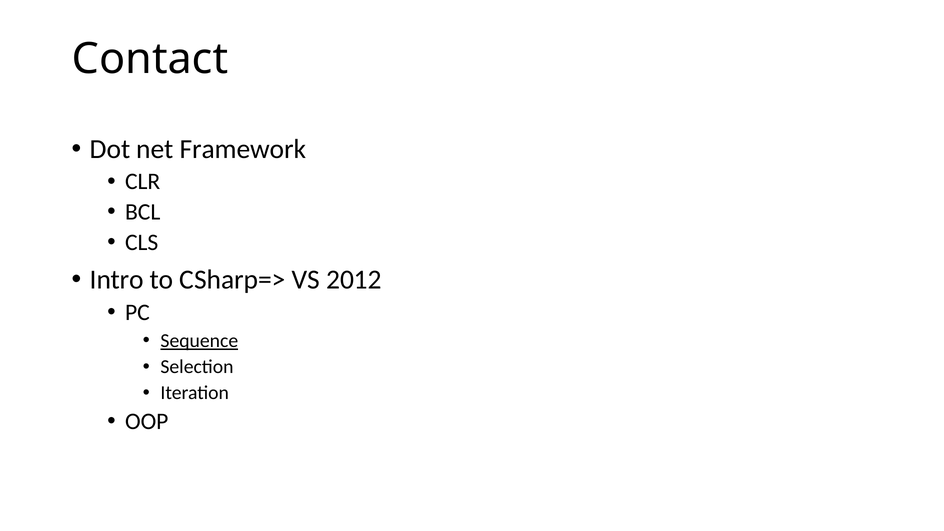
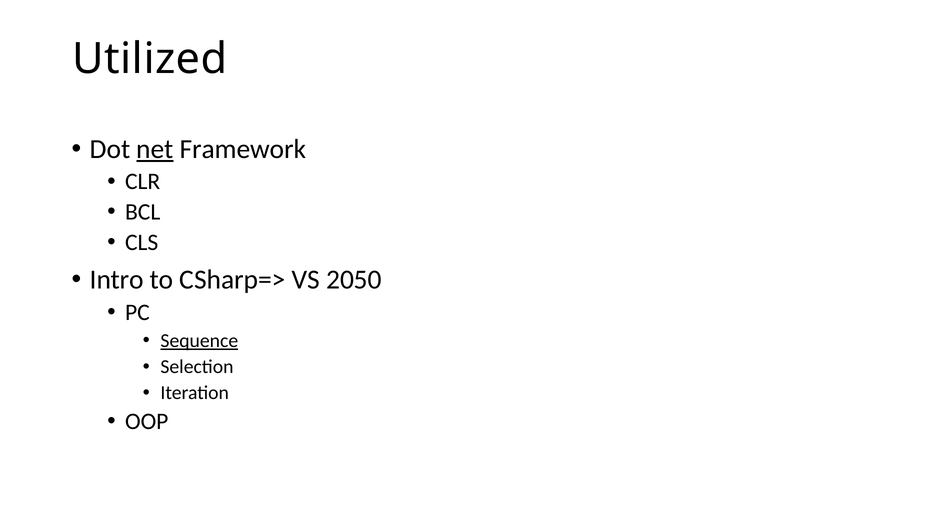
Contact: Contact -> Utilized (150, 59)
net underline: none -> present (155, 149)
2012: 2012 -> 2050 (354, 280)
